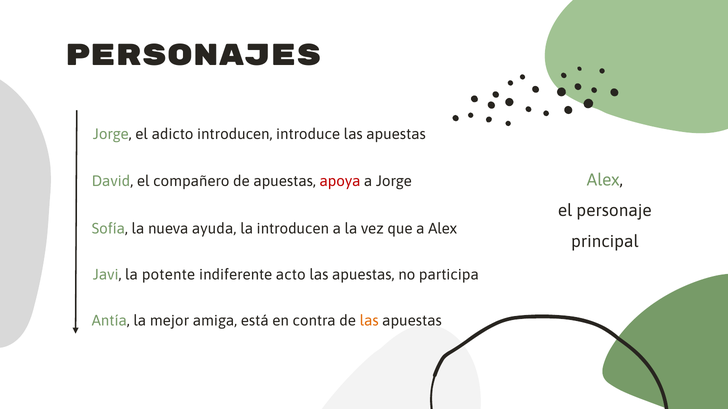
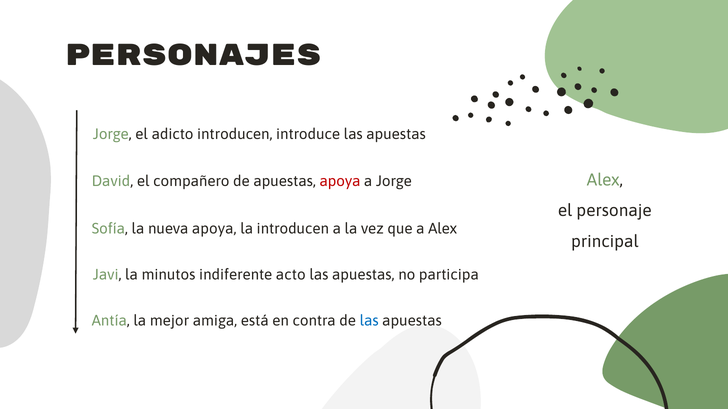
nueva ayuda: ayuda -> apoya (214, 229)
potente: potente -> minutos (169, 275)
las colour: orange -> blue (369, 321)
